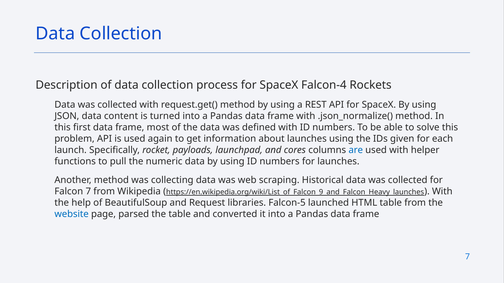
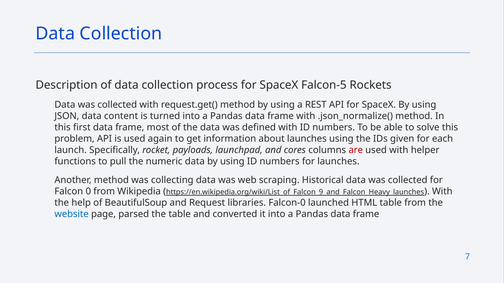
Falcon-4: Falcon-4 -> Falcon-5 (324, 85)
are colour: blue -> red (356, 150)
Falcon 7: 7 -> 0 (88, 192)
Falcon-5: Falcon-5 -> Falcon-0 (287, 203)
